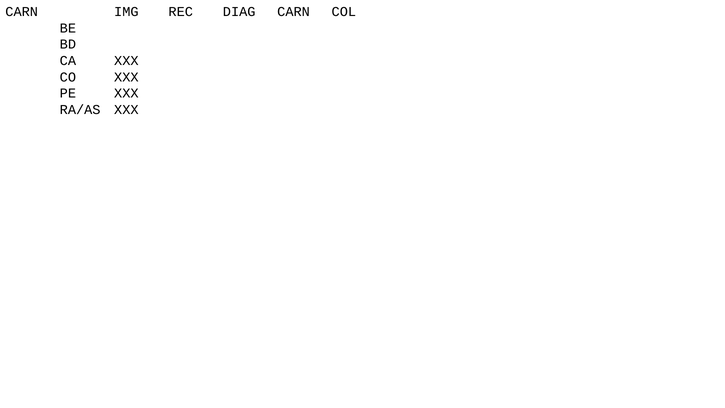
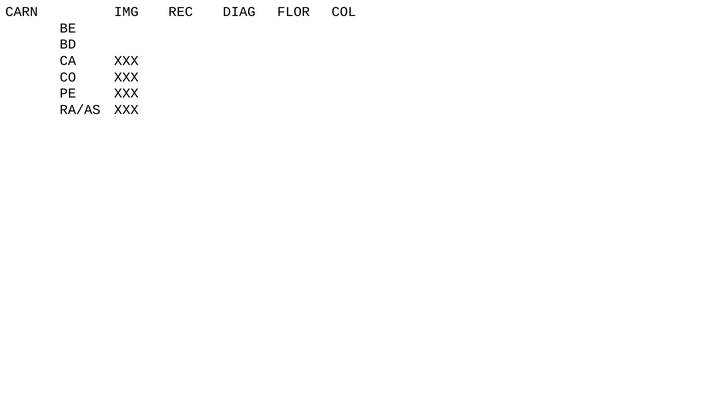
DIAG CARN: CARN -> FLOR (294, 12)
